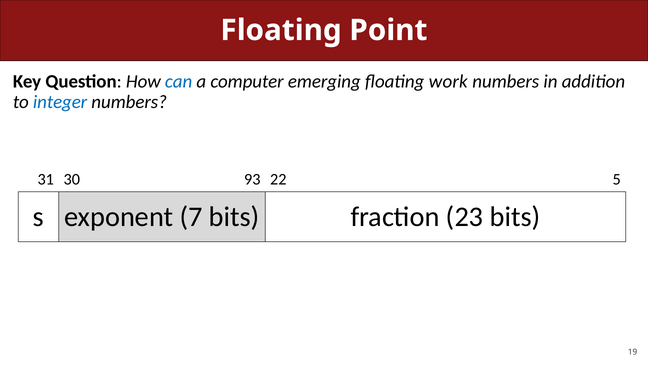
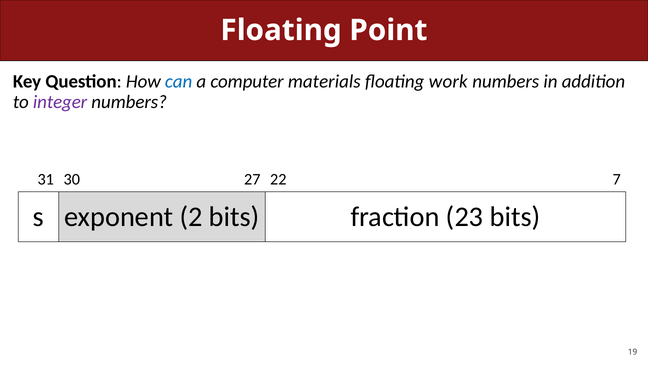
emerging: emerging -> materials (324, 81)
integer colour: blue -> purple (60, 102)
93: 93 -> 27 (252, 179)
5: 5 -> 7 (617, 179)
7: 7 -> 2 (191, 217)
